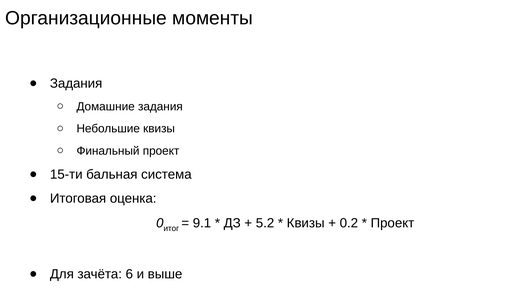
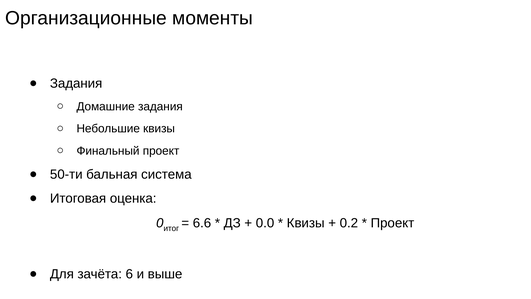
15-ти: 15-ти -> 50-ти (66, 174)
9.1: 9.1 -> 6.6 (202, 223)
5.2: 5.2 -> 0.0 (265, 223)
